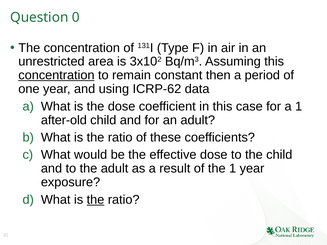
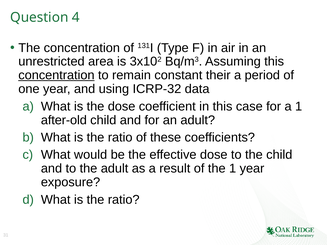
0: 0 -> 4 (76, 17)
then: then -> their (218, 75)
ICRP-62: ICRP-62 -> ICRP-32 (157, 89)
the underline: present -> none (95, 200)
